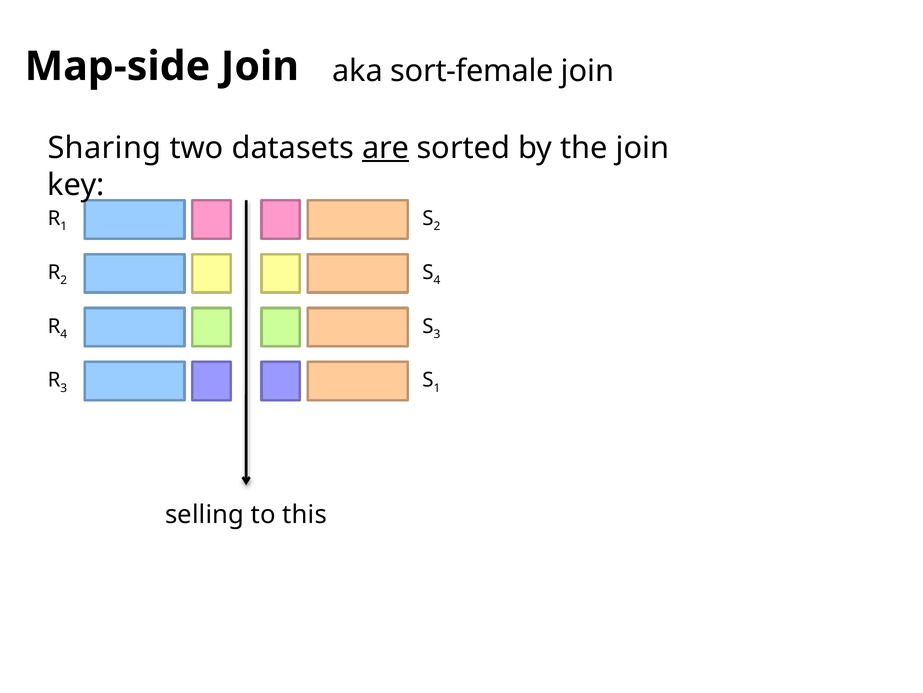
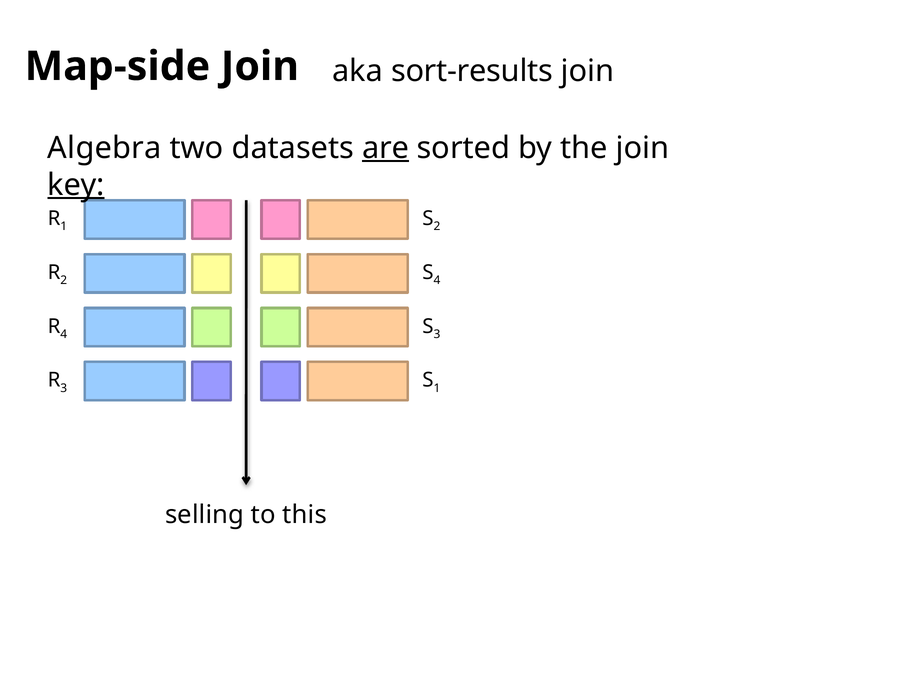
sort-female: sort-female -> sort-results (472, 71)
Sharing: Sharing -> Algebra (105, 148)
key underline: none -> present (76, 185)
